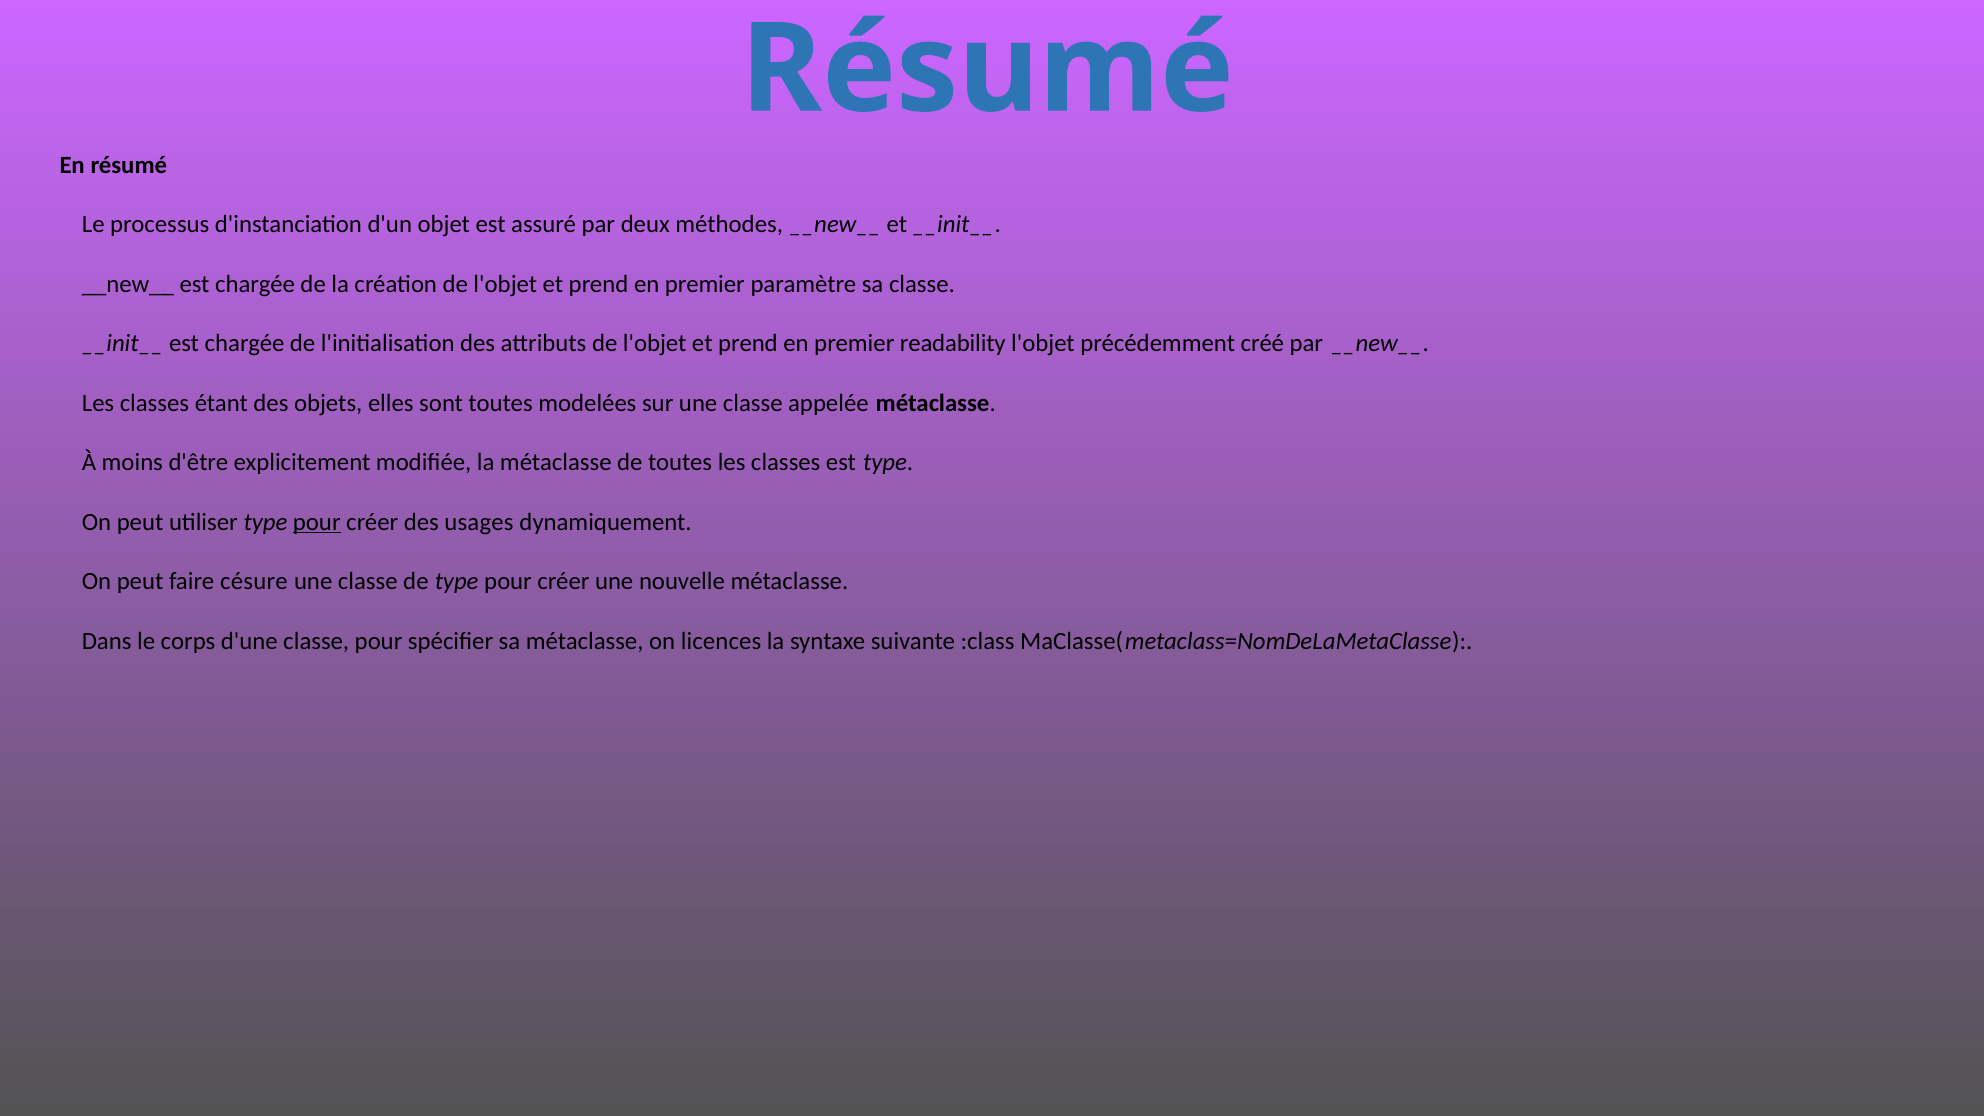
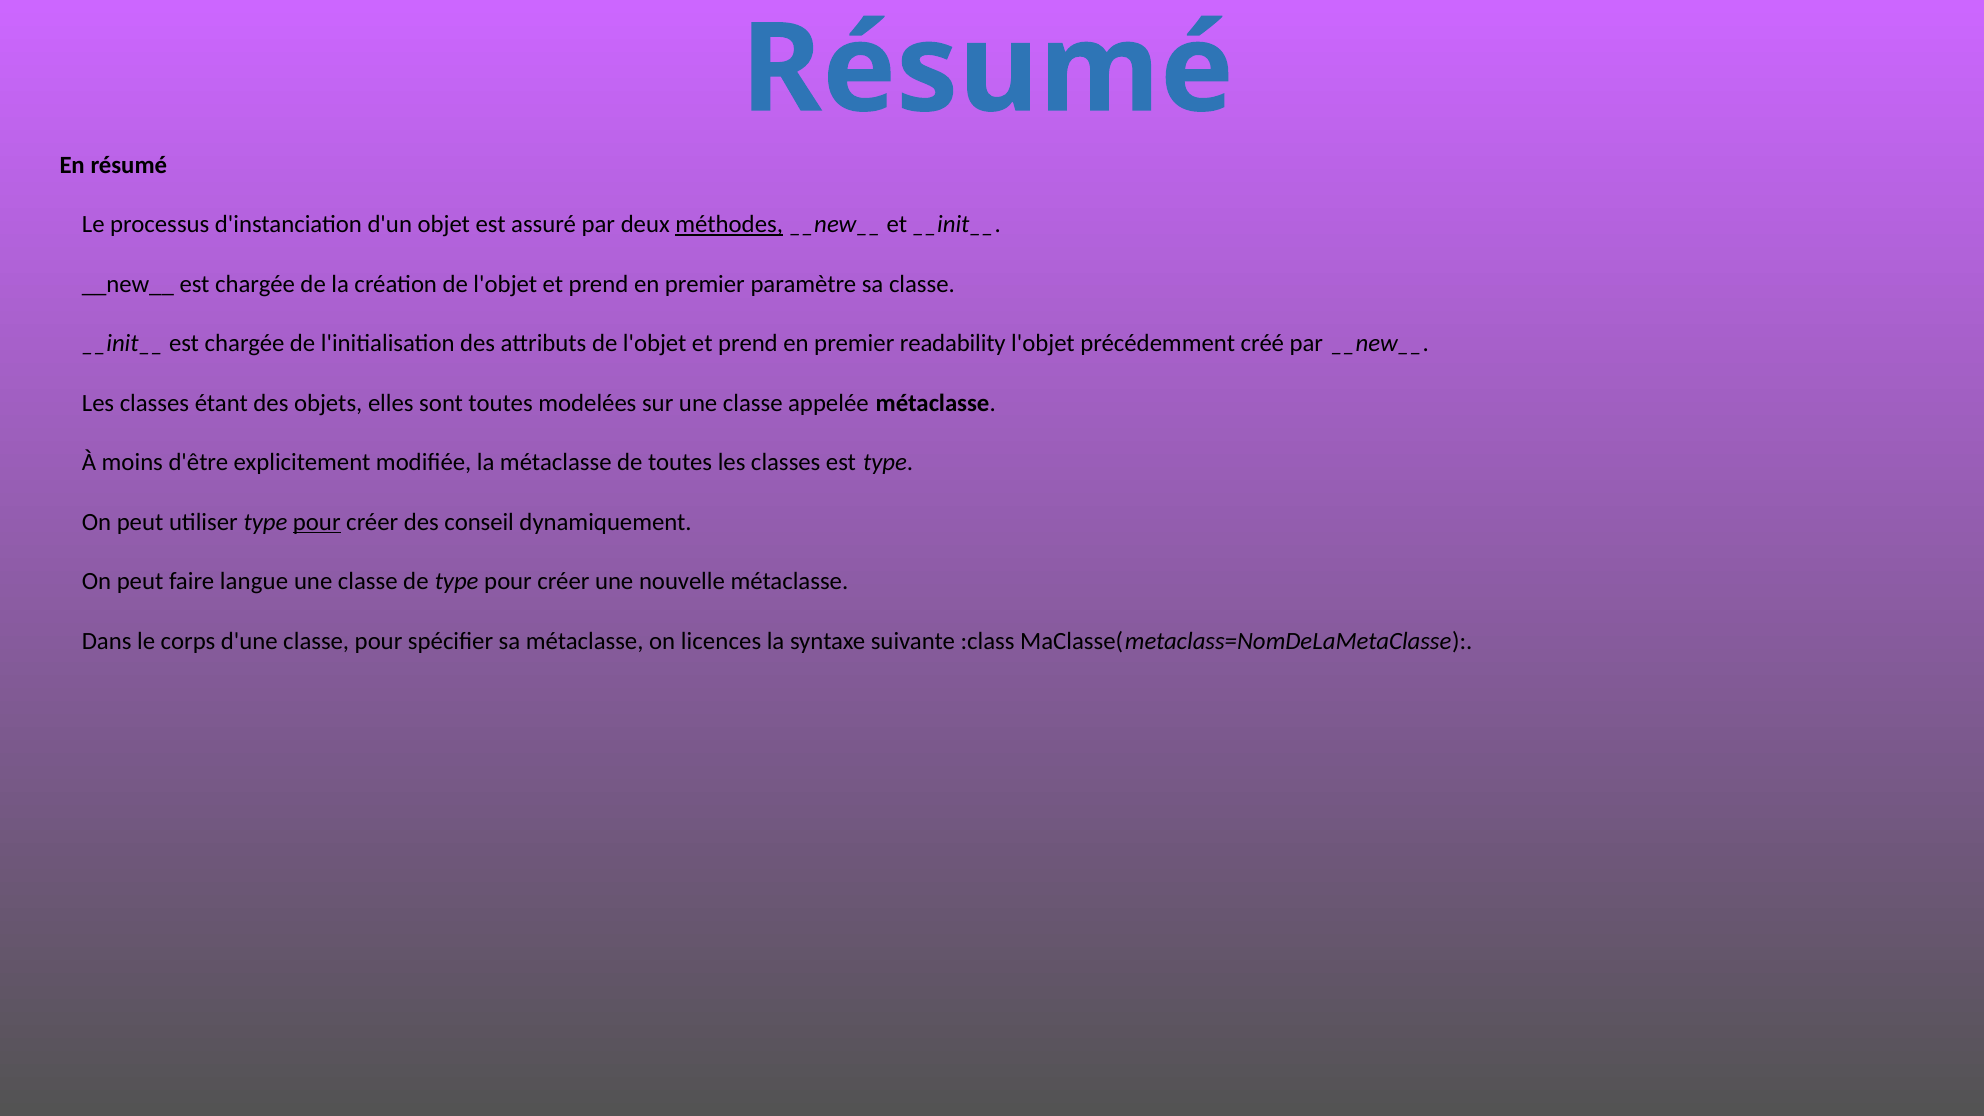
méthodes underline: none -> present (729, 224)
usages: usages -> conseil (479, 522)
césure: césure -> langue (254, 582)
